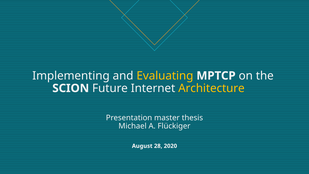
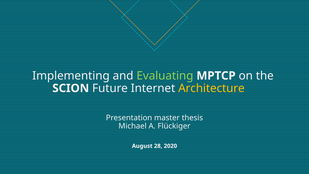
Evaluating colour: yellow -> light green (165, 76)
